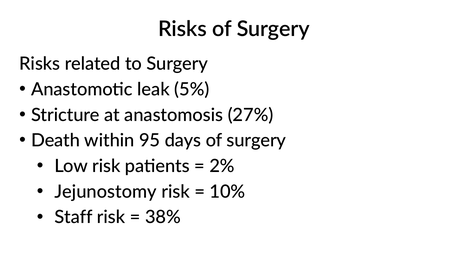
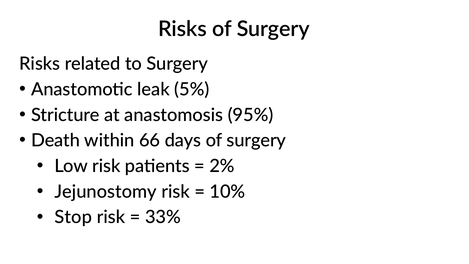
27%: 27% -> 95% (250, 115)
95: 95 -> 66 (150, 140)
Staff: Staff -> Stop (73, 217)
38%: 38% -> 33% (163, 217)
